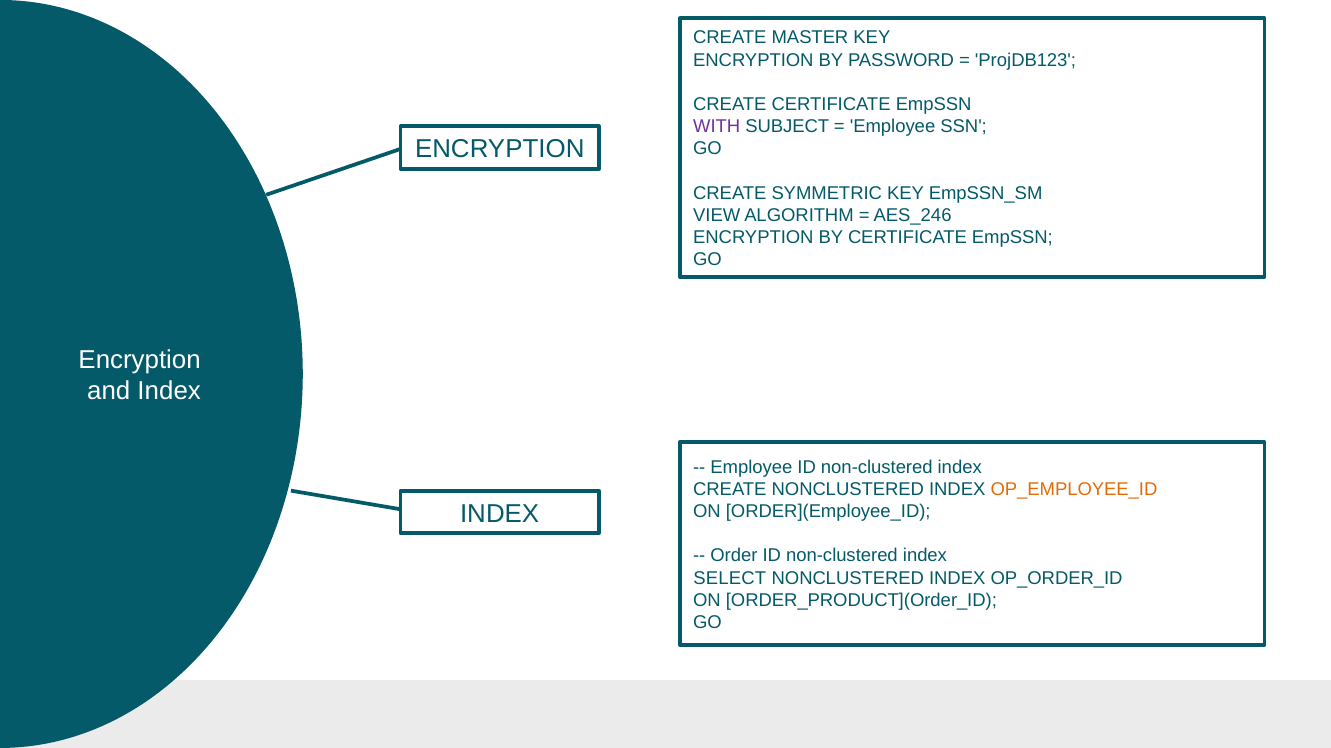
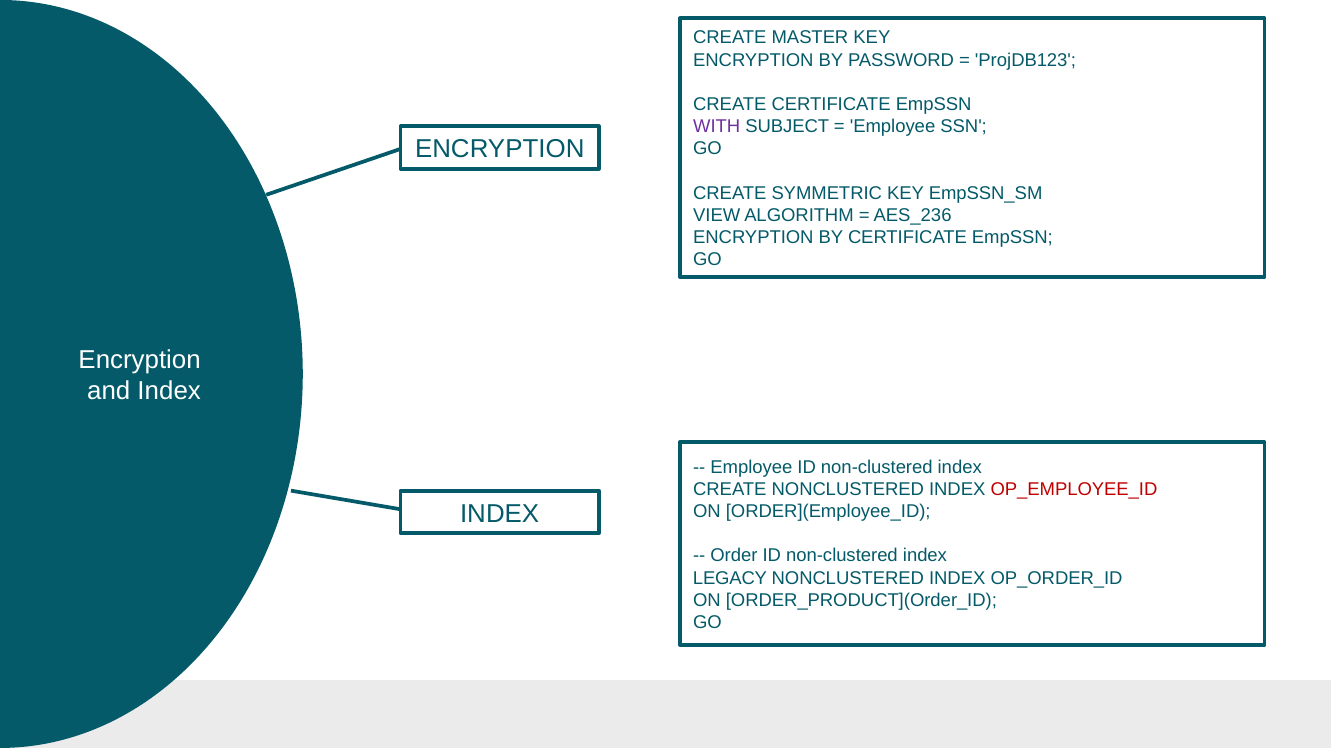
AES_246: AES_246 -> AES_236 (913, 216)
OP_EMPLOYEE_ID colour: orange -> red (1074, 490)
SELECT: SELECT -> LEGACY (730, 579)
